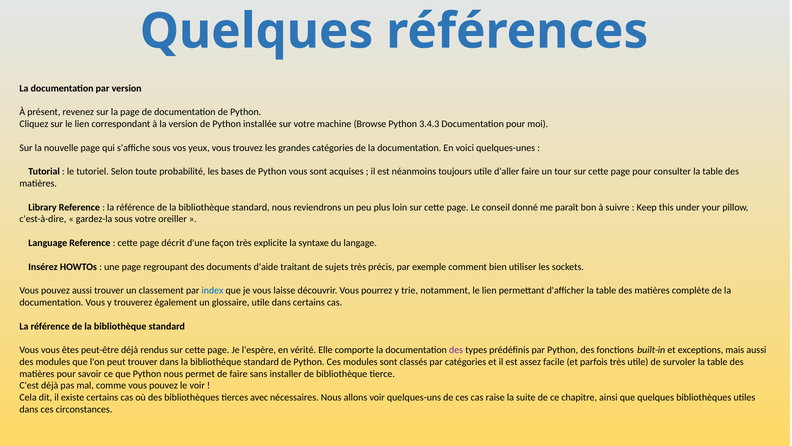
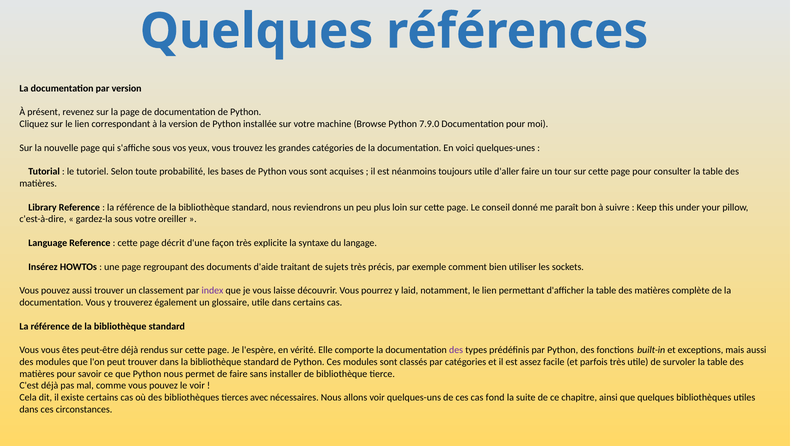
3.4.3: 3.4.3 -> 7.9.0 (429, 124)
index colour: blue -> purple (212, 290)
trie: trie -> laid (410, 290)
raise: raise -> fond (495, 397)
